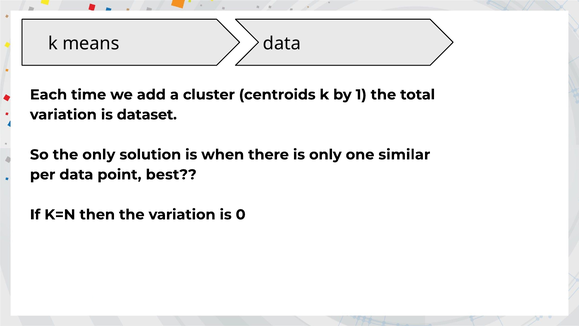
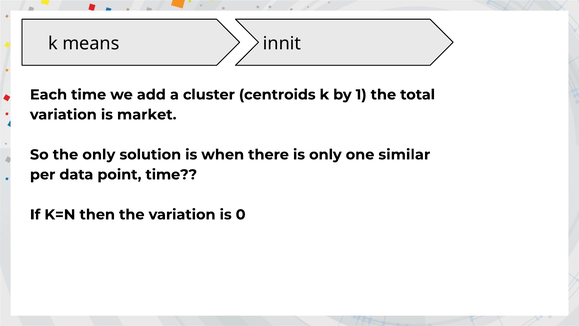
data: data -> innit (282, 43)
dataset: dataset -> market (147, 115)
point best: best -> time (171, 174)
